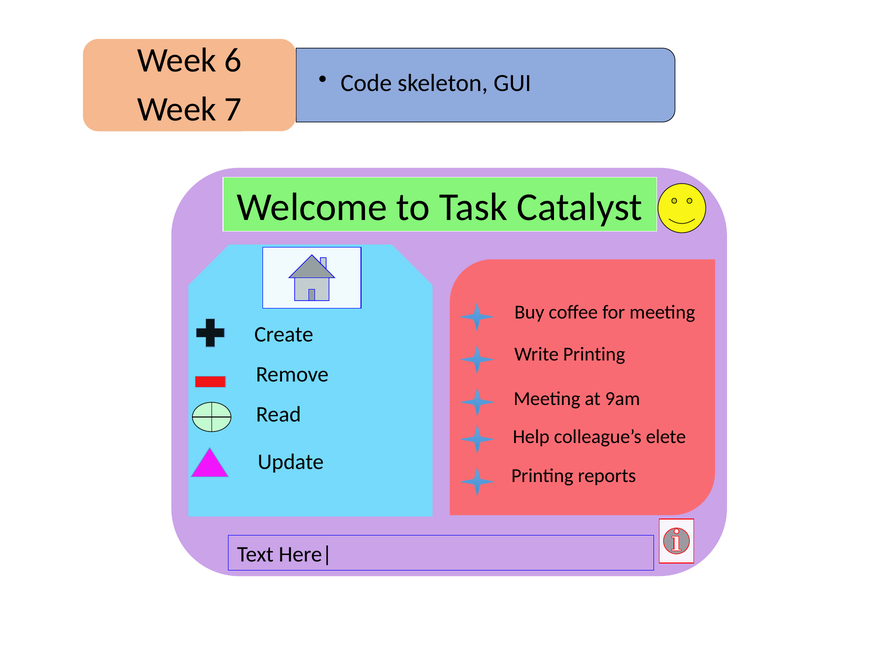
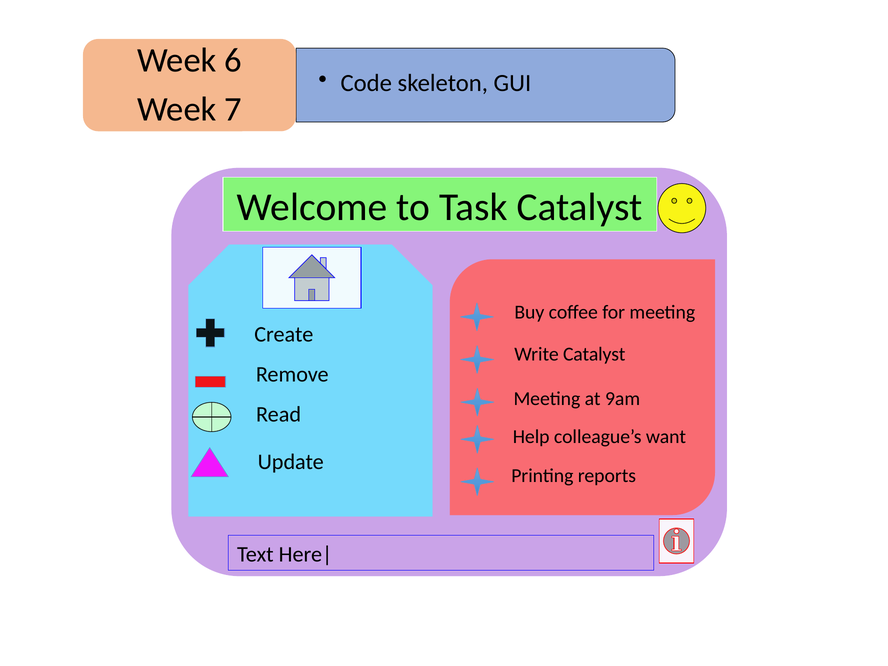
Write Printing: Printing -> Catalyst (594, 354)
elete: elete -> want (666, 437)
